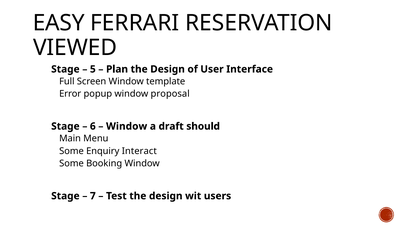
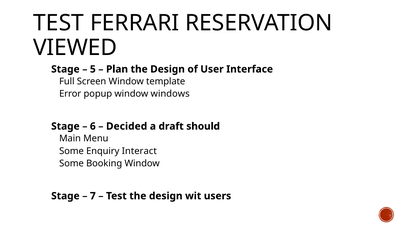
EASY: EASY -> TEST (59, 23)
proposal: proposal -> windows (170, 94)
Window: Window -> Decided (127, 126)
